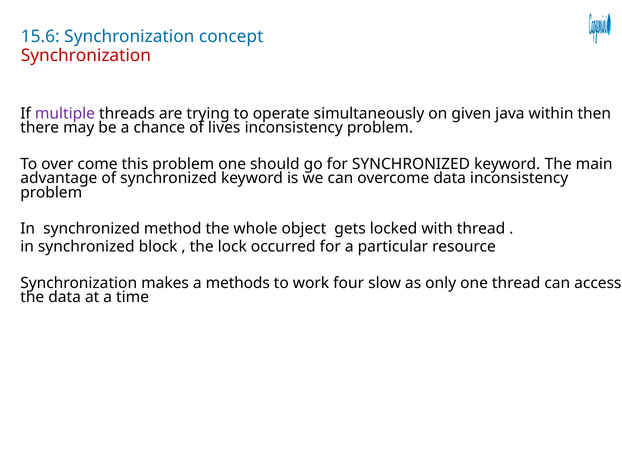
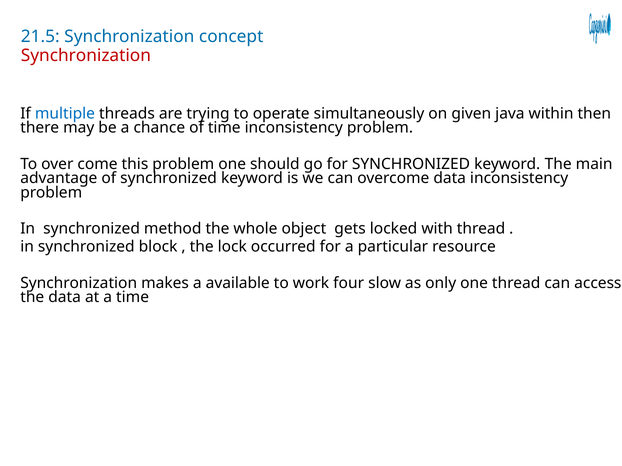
15.6: 15.6 -> 21.5 (40, 37)
multiple colour: purple -> blue (65, 114)
of lives: lives -> time (224, 128)
methods: methods -> available (238, 283)
